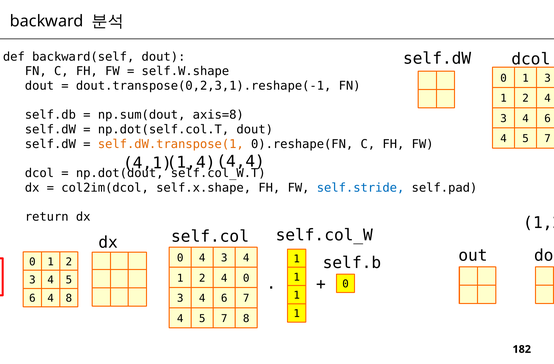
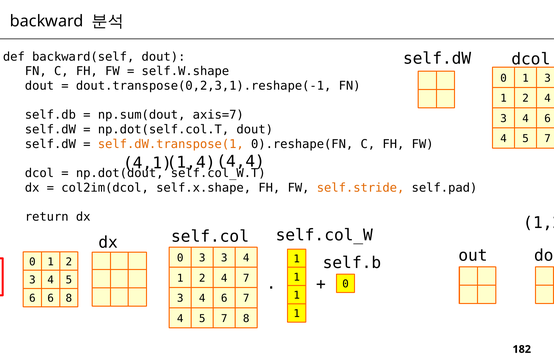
axis=8: axis=8 -> axis=7 (218, 115)
self.stride colour: blue -> orange (361, 188)
0 4: 4 -> 3 (202, 258)
4 0: 0 -> 7 (246, 278)
4: 4 -> 6 (51, 298)
